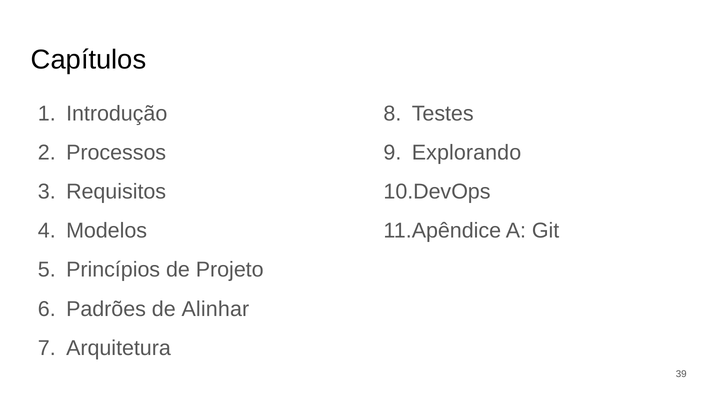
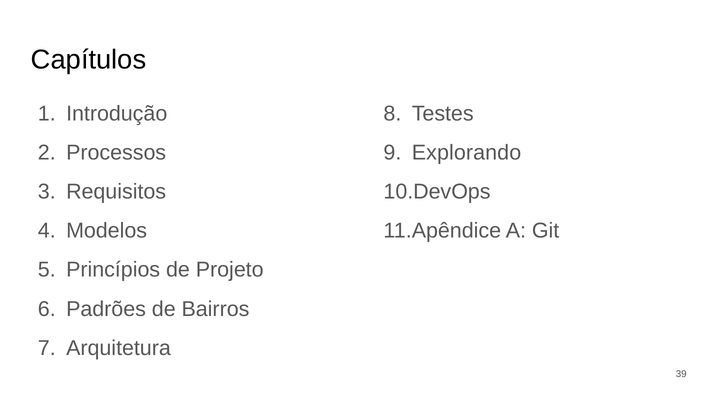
Alinhar: Alinhar -> Bairros (215, 309)
